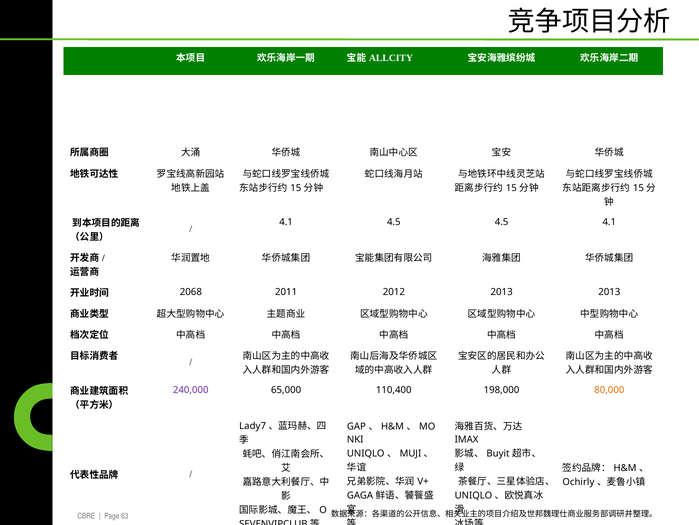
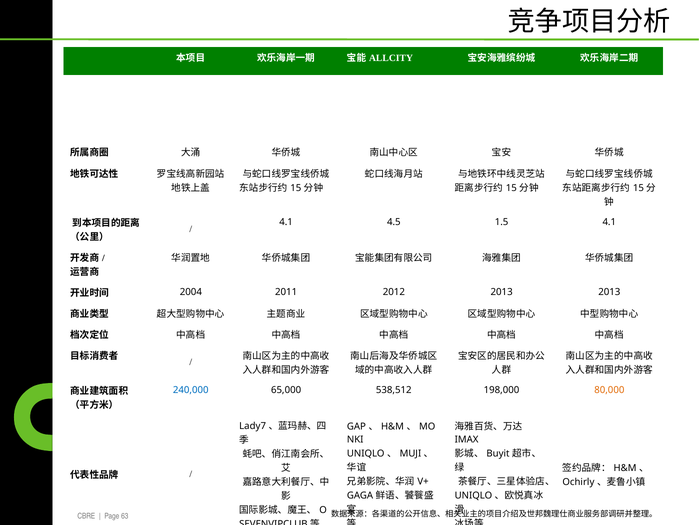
4.5 4.5: 4.5 -> 1.5 (502, 222)
2068: 2068 -> 2004 (191, 292)
240,000 colour: purple -> blue (191, 390)
110,400: 110,400 -> 538,512 (394, 390)
